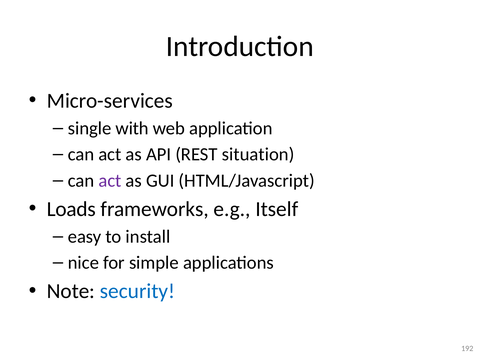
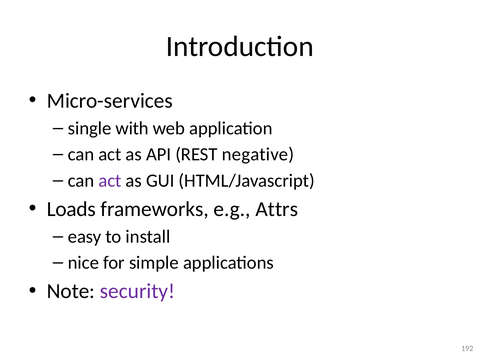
situation: situation -> negative (258, 154)
Itself: Itself -> Attrs (277, 209)
security colour: blue -> purple (137, 291)
